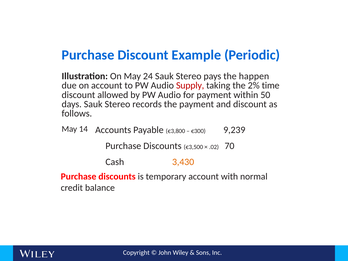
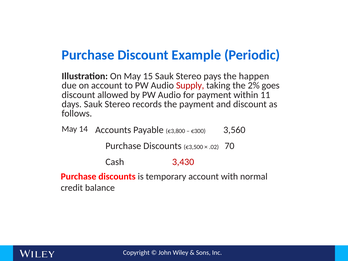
24: 24 -> 15 (148, 76)
time: time -> goes (271, 86)
50: 50 -> 11 (265, 95)
9,239: 9,239 -> 3,560 (234, 130)
3,430 colour: orange -> red (183, 162)
